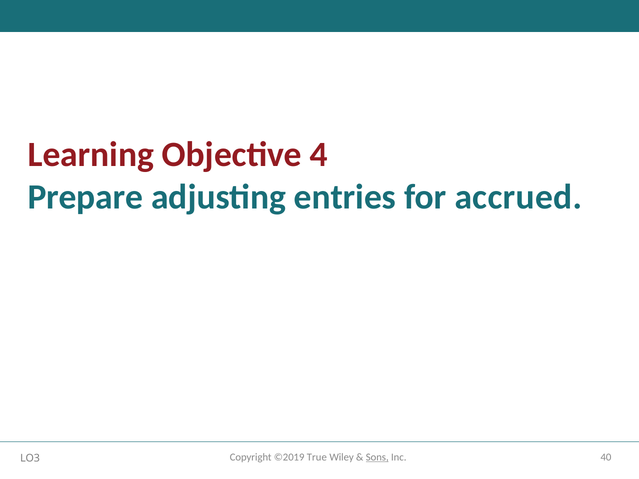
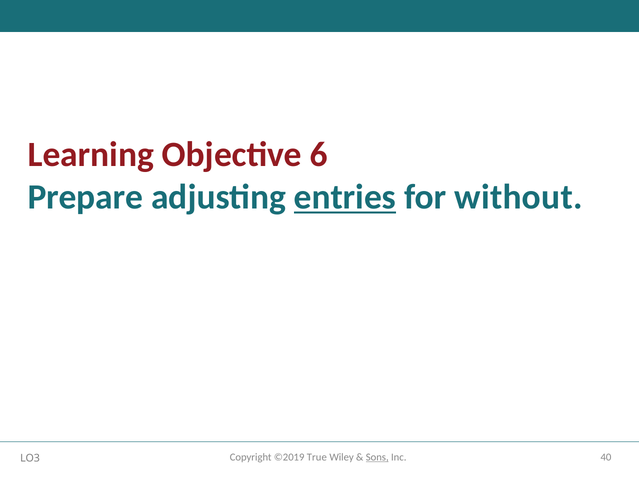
4: 4 -> 6 (319, 155)
entries underline: none -> present (345, 197)
accrued: accrued -> without (518, 197)
